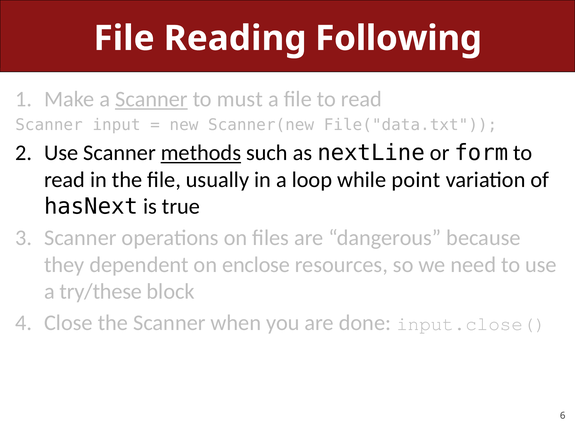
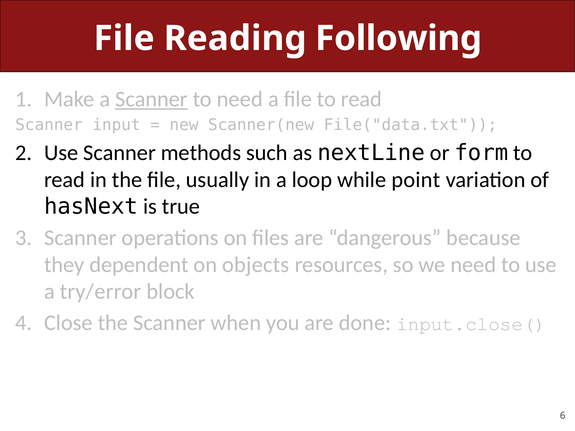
to must: must -> need (240, 99)
methods underline: present -> none (201, 153)
enclose: enclose -> objects (256, 265)
try/these: try/these -> try/error (101, 292)
